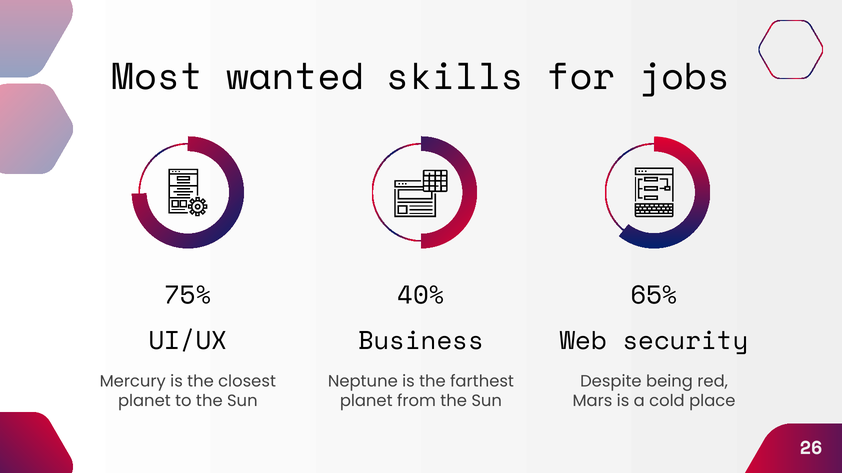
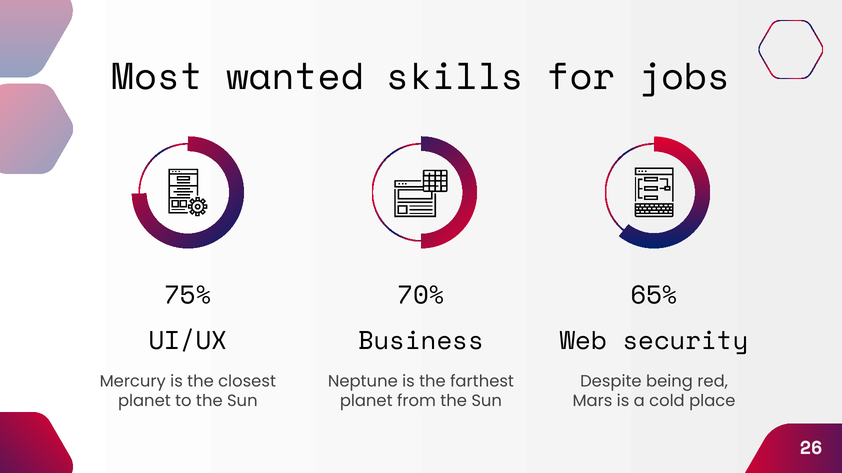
40%: 40% -> 70% (421, 296)
